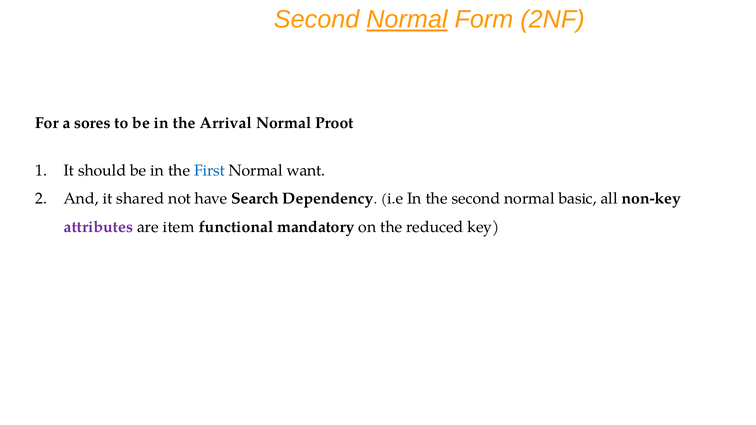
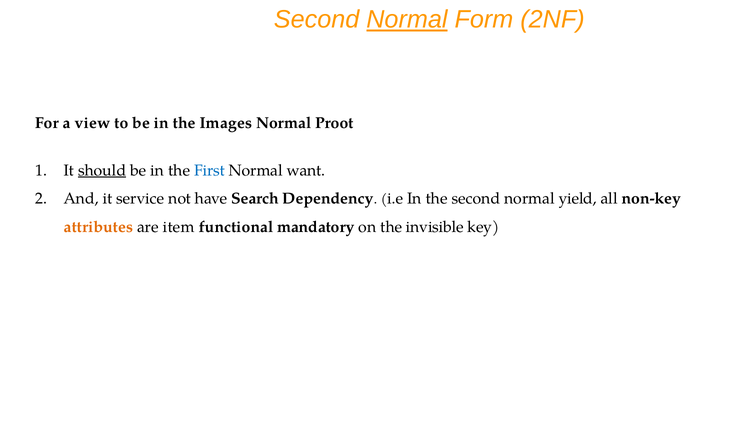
sores: sores -> view (92, 123)
Arrival: Arrival -> Images (226, 123)
should underline: none -> present (102, 171)
shared: shared -> service (140, 199)
basic: basic -> yield (578, 199)
attributes colour: purple -> orange (98, 227)
reduced: reduced -> invisible (435, 227)
